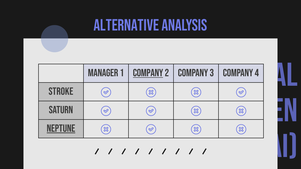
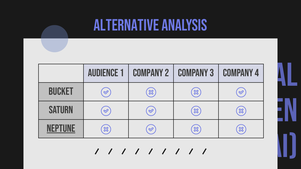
MANAGER: MANAGER -> AUDIENCE (103, 73)
COMPANY underline: present -> none (148, 73)
STROKE: STROKE -> BUCKET (61, 92)
